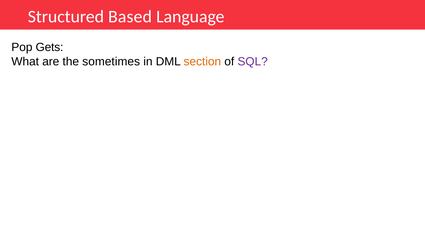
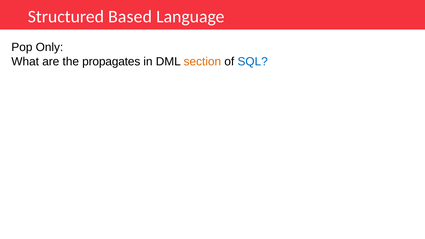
Gets: Gets -> Only (49, 47)
sometimes: sometimes -> propagates (111, 61)
SQL colour: purple -> blue (253, 61)
